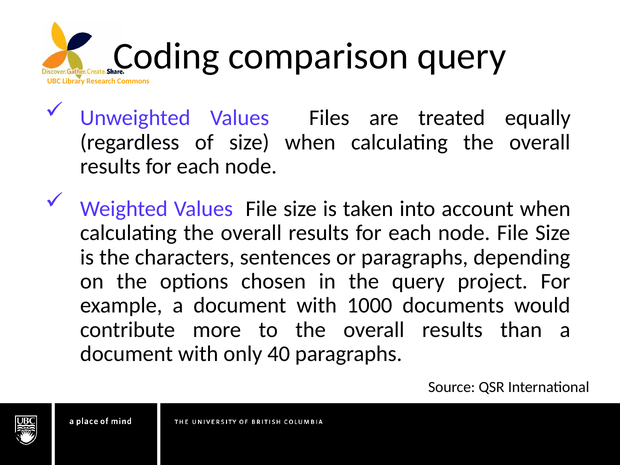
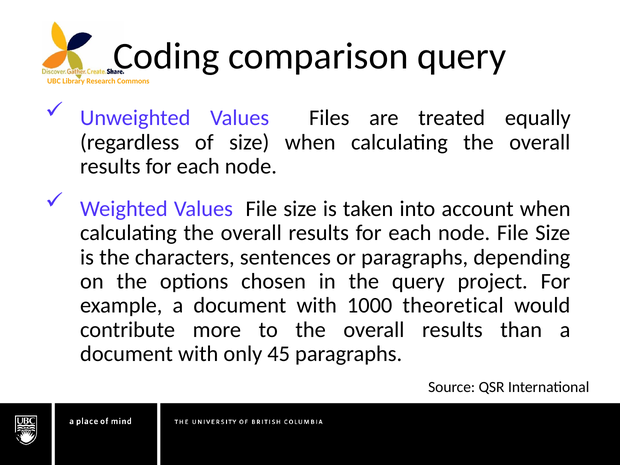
documents: documents -> theoretical (453, 306)
40: 40 -> 45 (279, 354)
